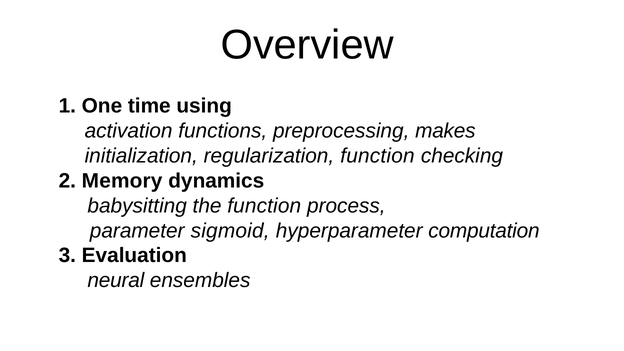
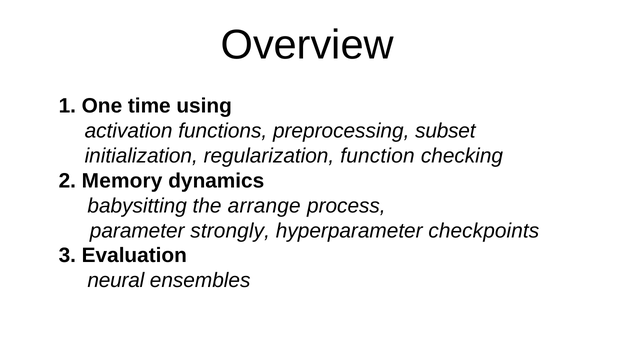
makes: makes -> subset (445, 131)
the function: function -> arrange (264, 206)
sigmoid: sigmoid -> strongly (230, 231)
computation: computation -> checkpoints (484, 231)
